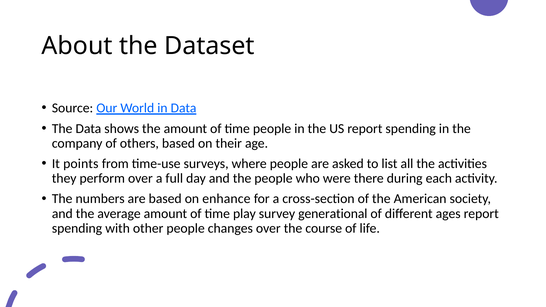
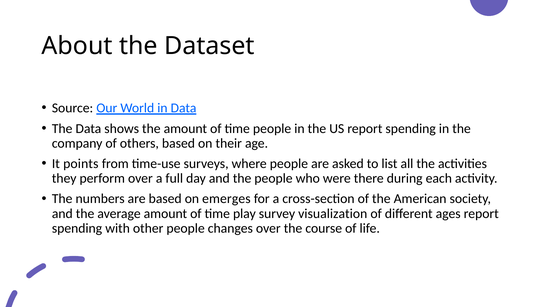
enhance: enhance -> emerges (226, 199)
generational: generational -> visualization (333, 214)
